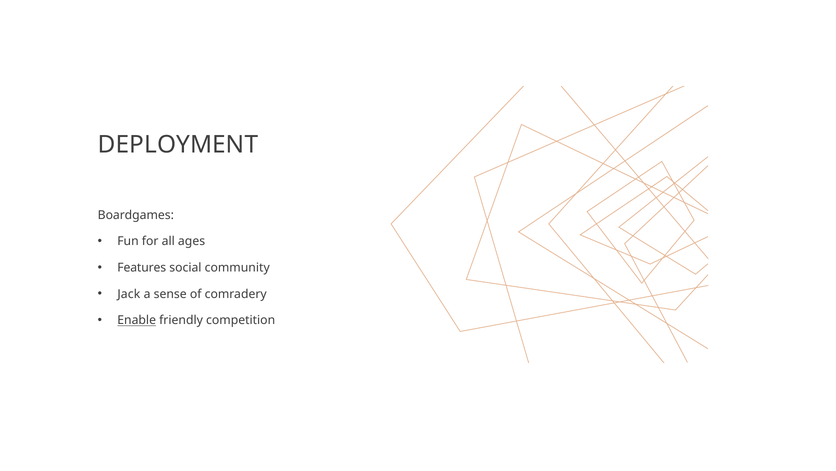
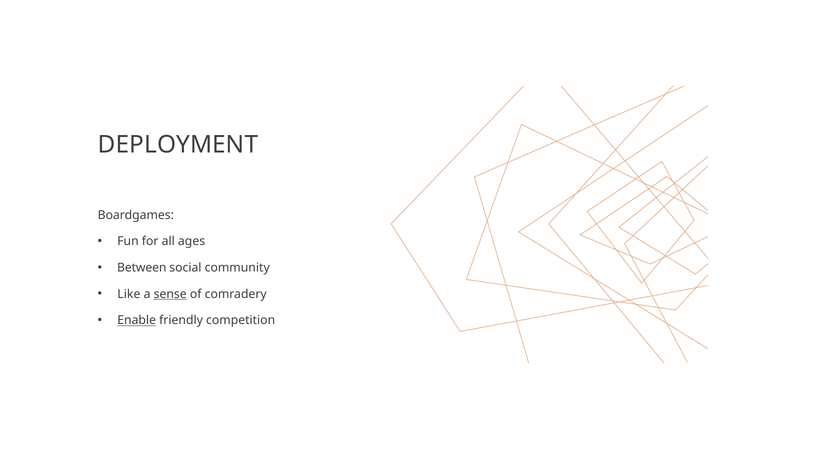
Features: Features -> Between (142, 267)
Jack: Jack -> Like (129, 294)
sense underline: none -> present (170, 294)
